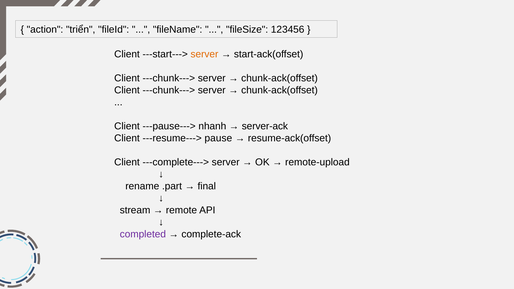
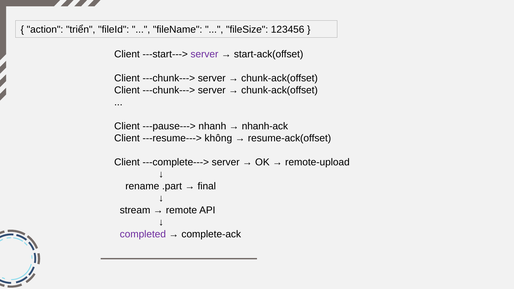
server colour: orange -> purple (204, 54)
server-ack: server-ack -> nhanh-ack (265, 126)
pause: pause -> không (218, 138)
